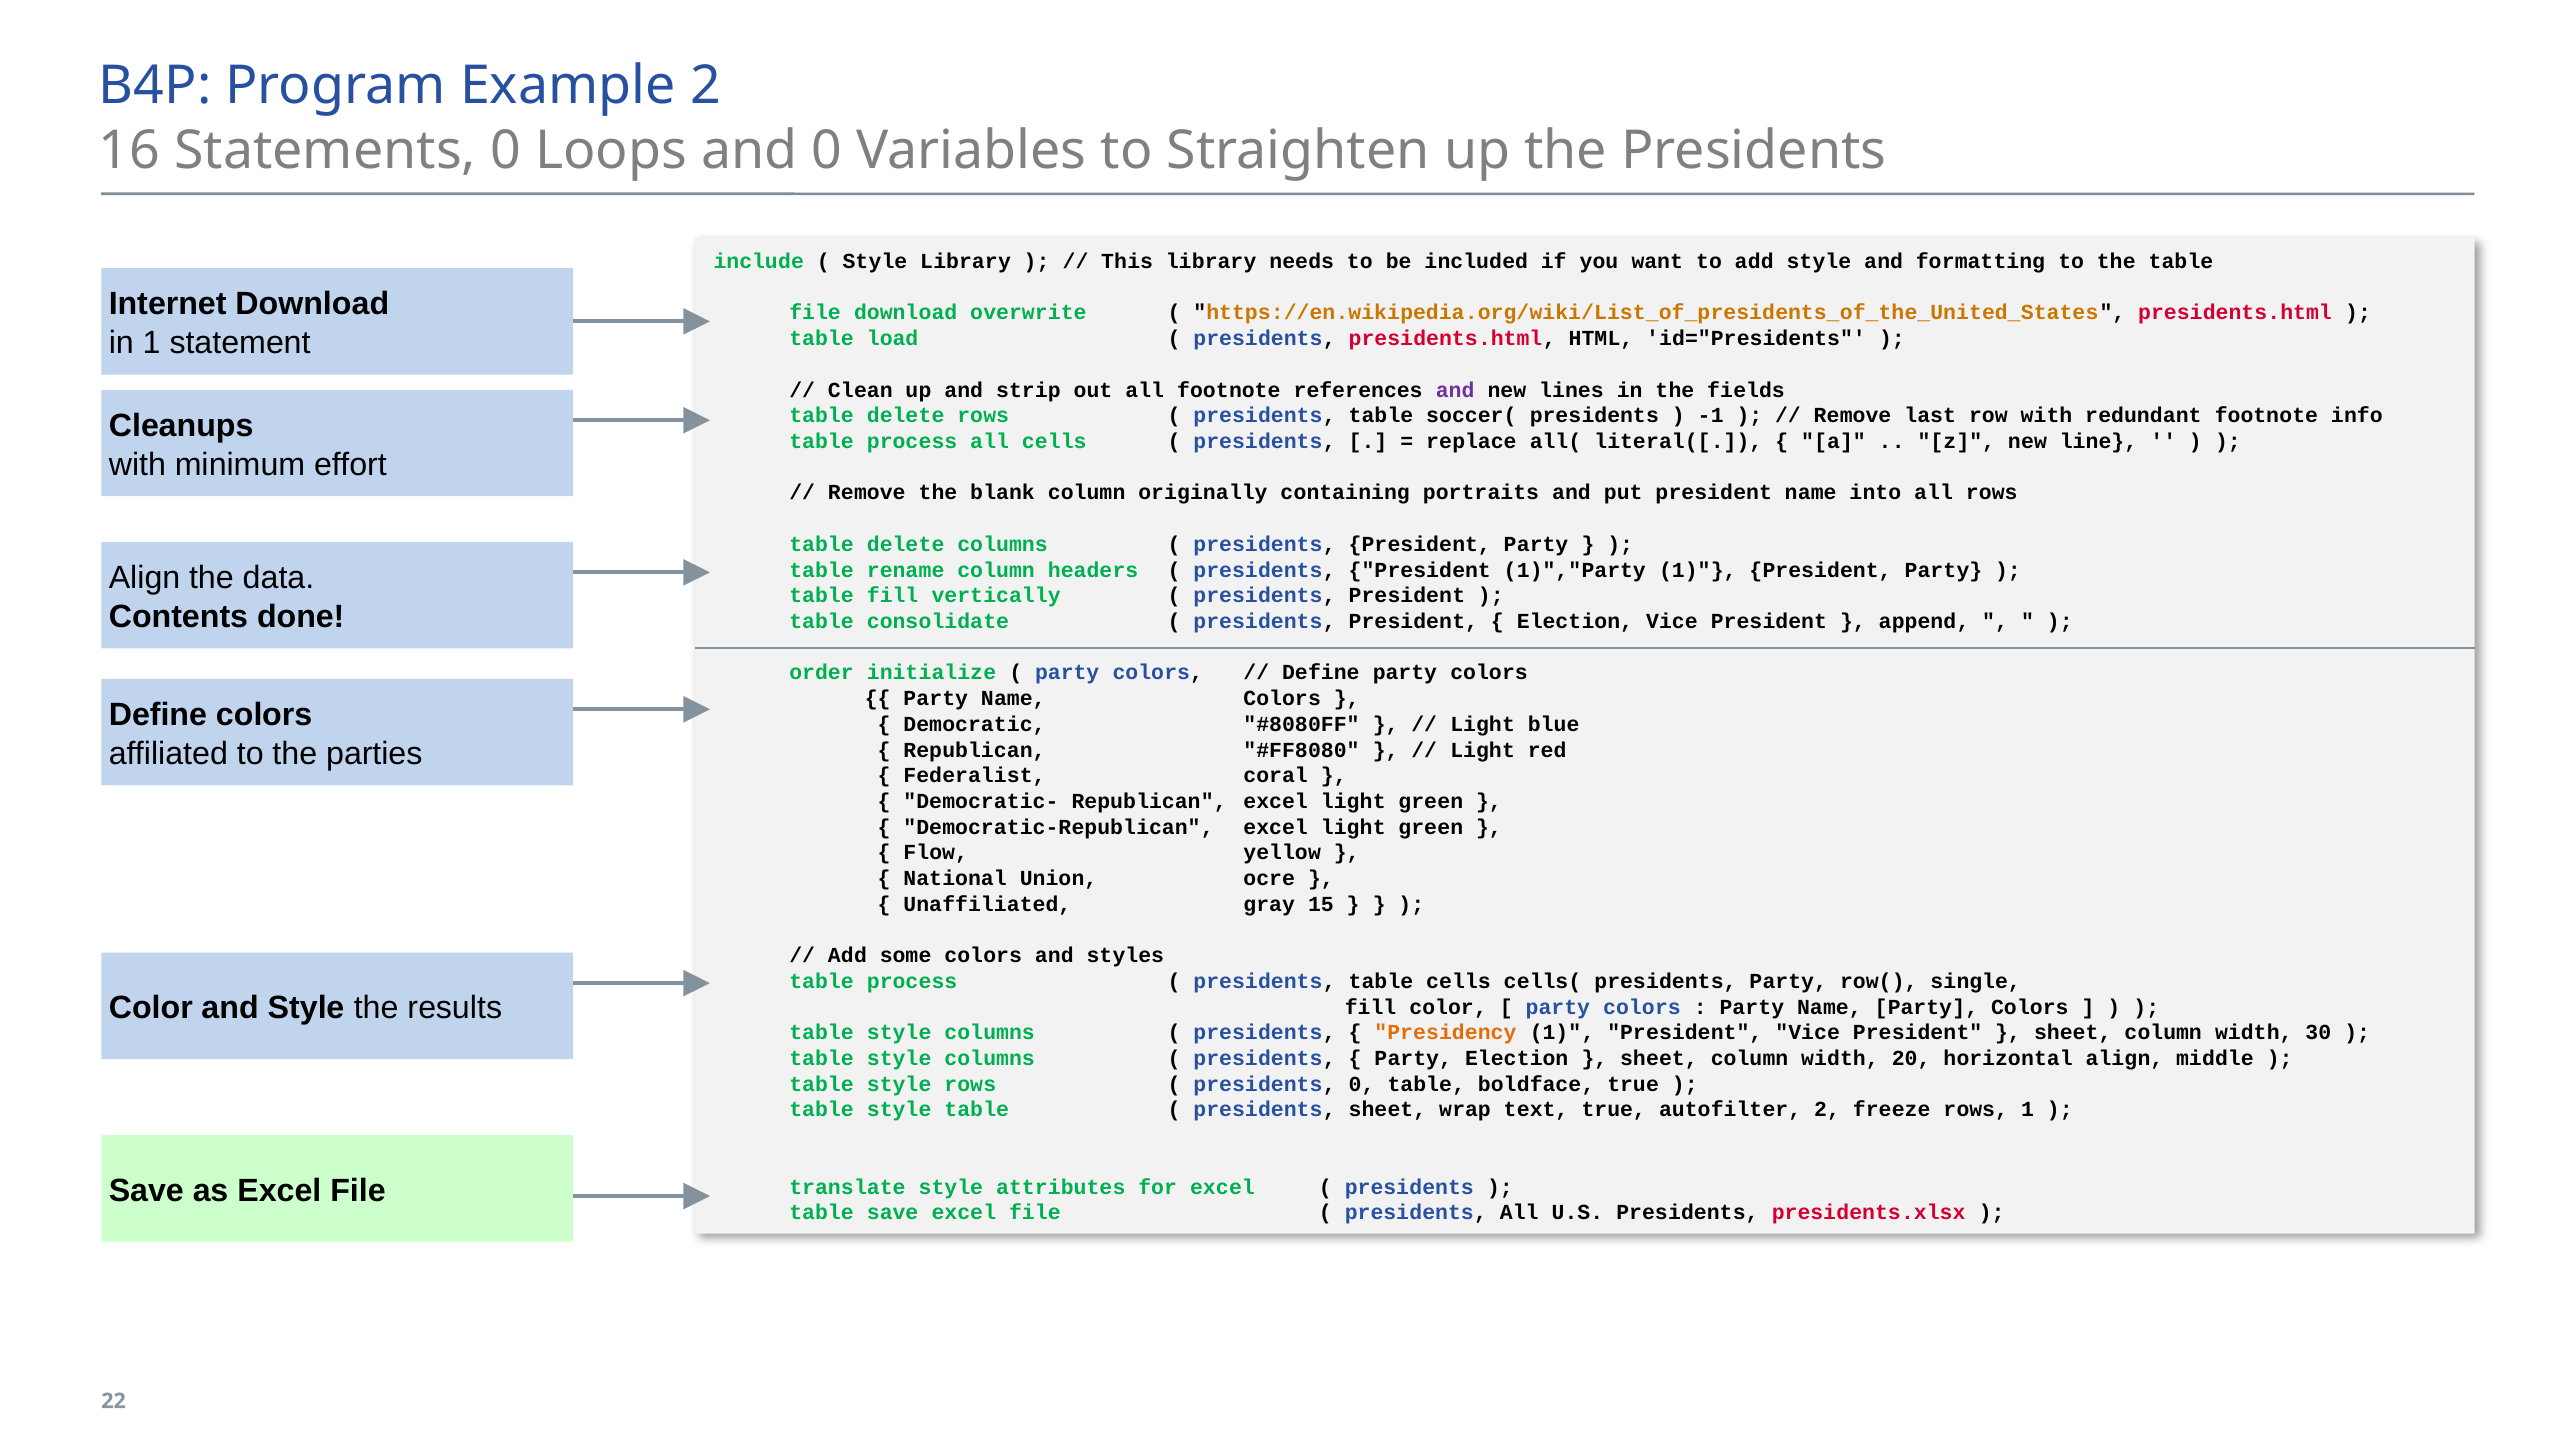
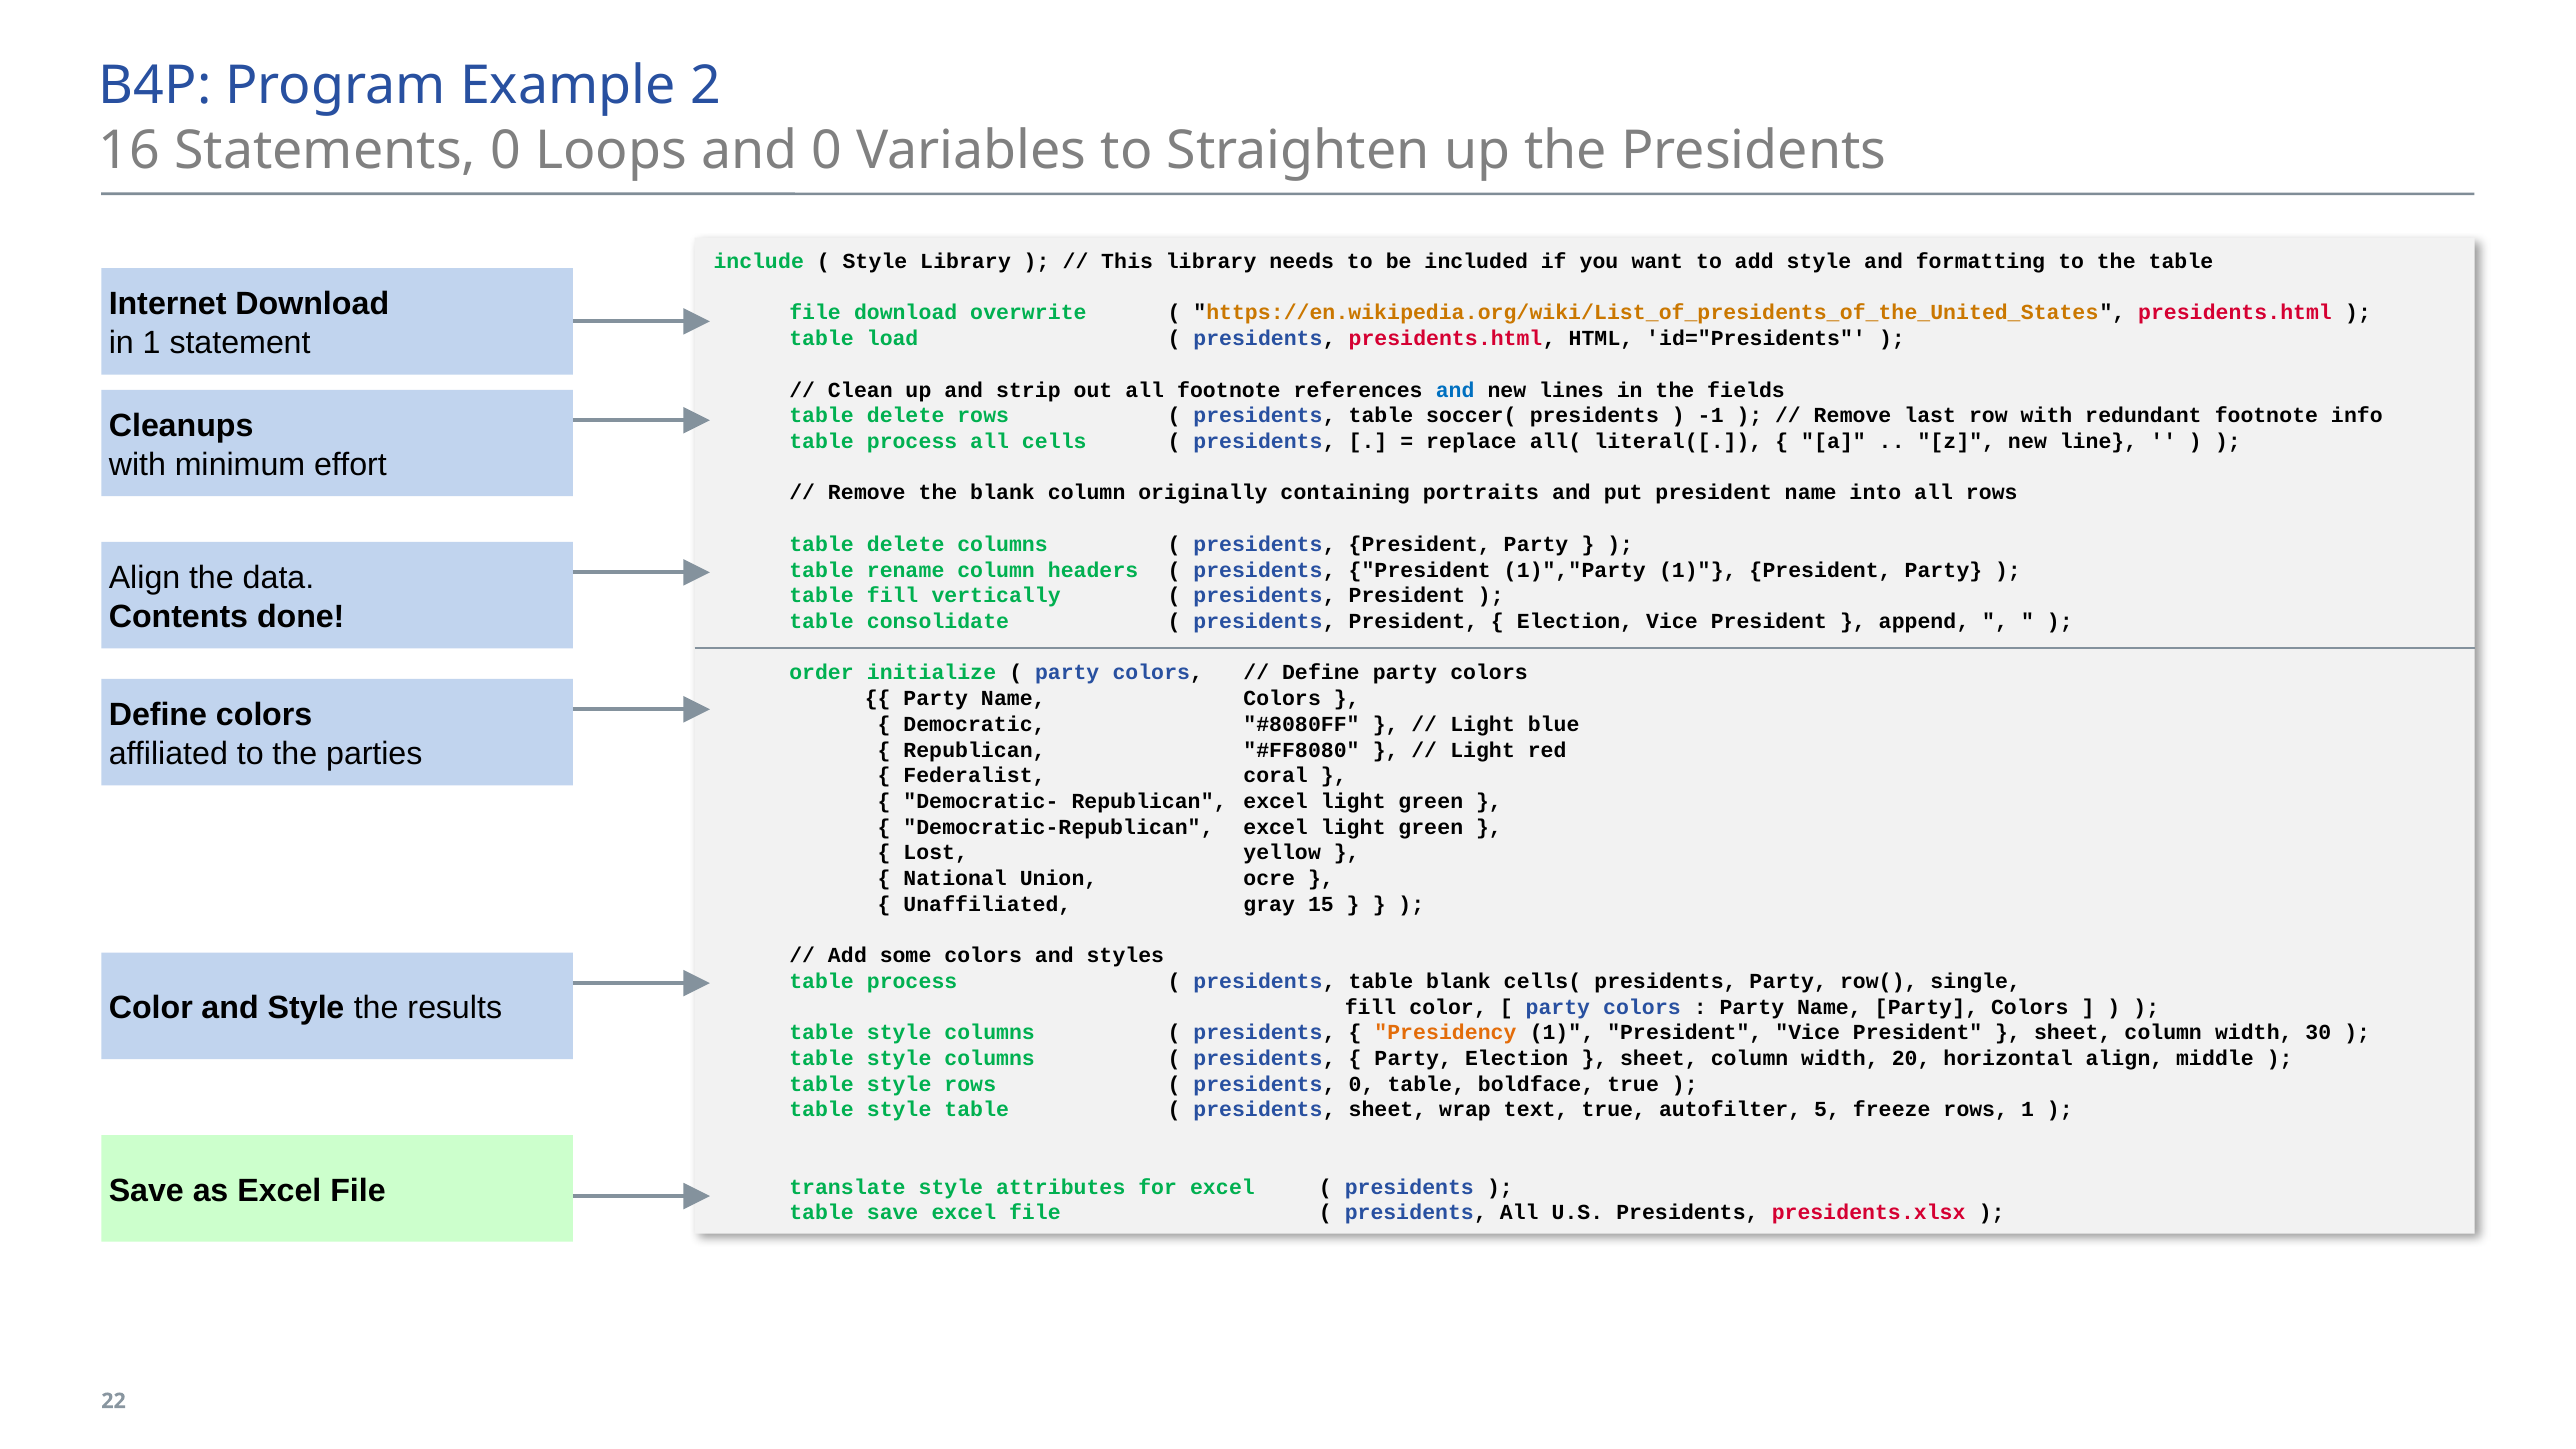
and colour: purple -> blue (1455, 390)
Flow: Flow -> Lost (936, 853)
table cells: cells -> blank (1458, 981)
autofilter 2: 2 -> 5 (1827, 1110)
